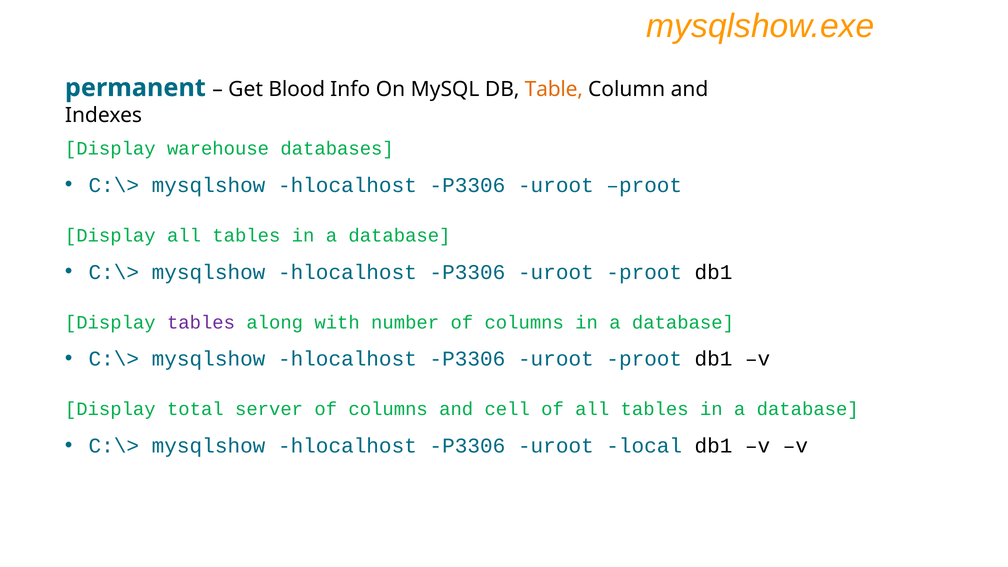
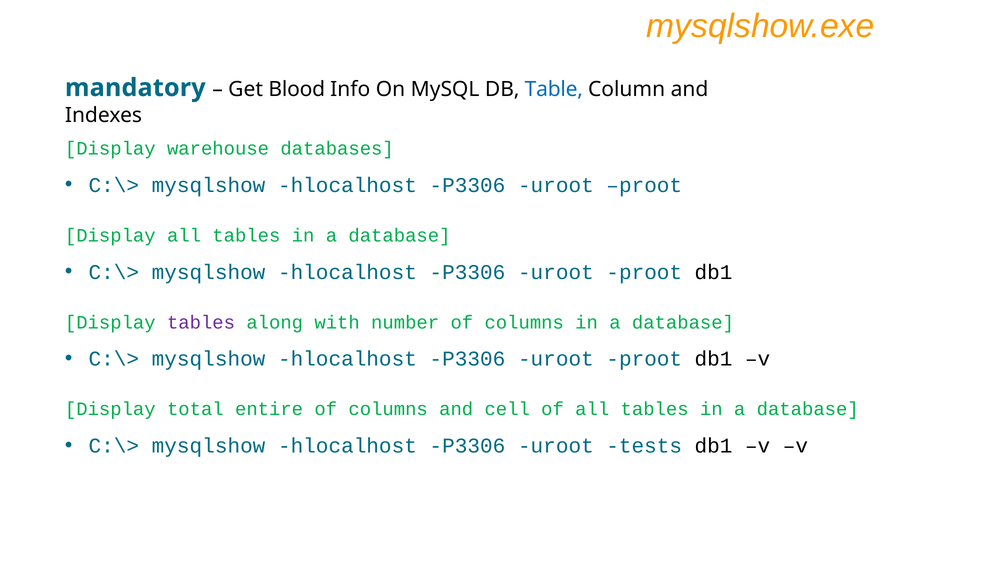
permanent: permanent -> mandatory (135, 88)
Table colour: orange -> blue (554, 89)
server: server -> entire (269, 409)
local: local -> tests (644, 446)
